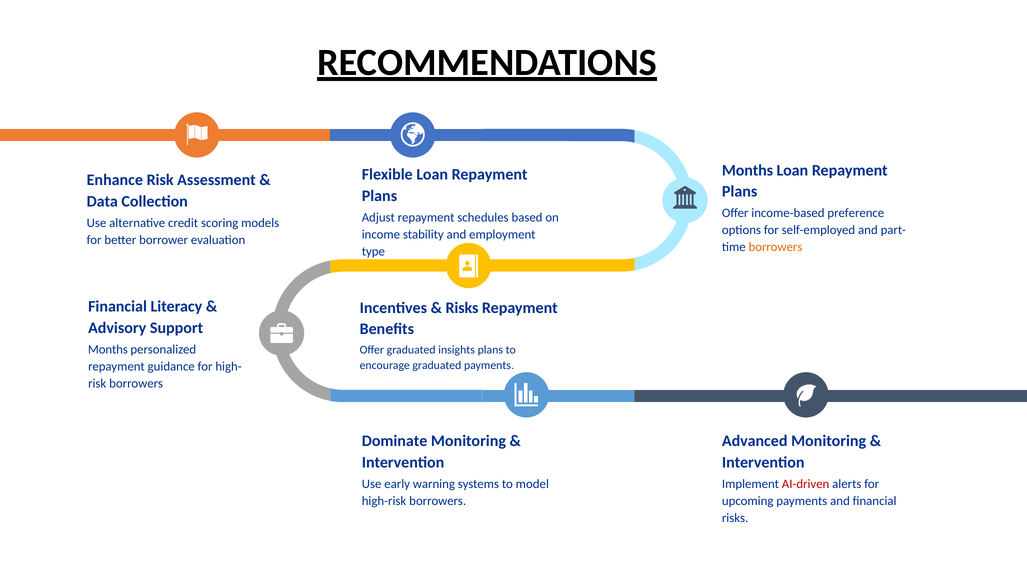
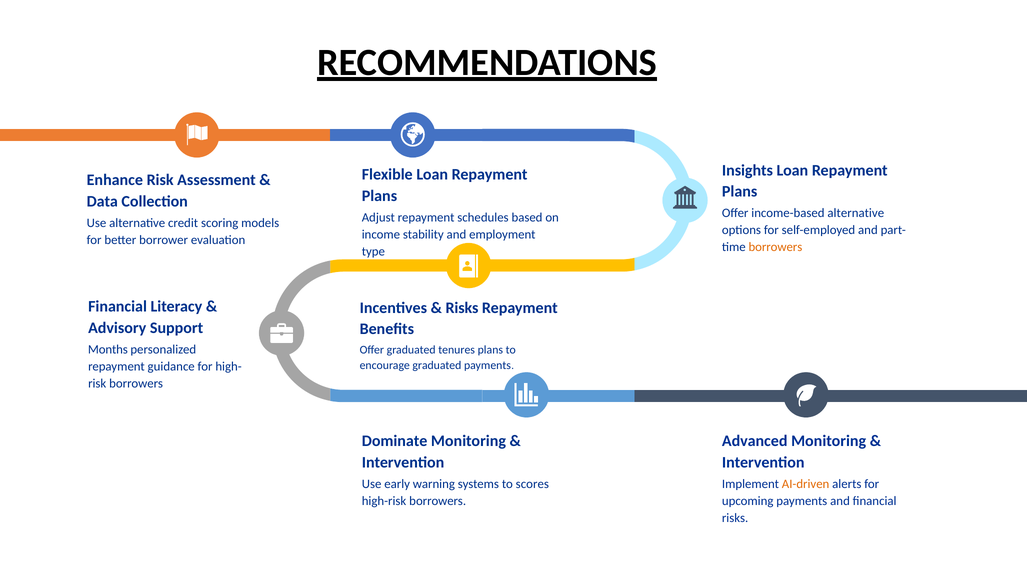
Months: Months -> Insights (747, 170)
income-based preference: preference -> alternative (856, 213)
insights: insights -> tenures (457, 350)
model: model -> scores (532, 484)
AI-driven colour: red -> orange (806, 484)
